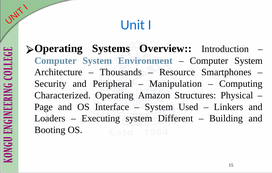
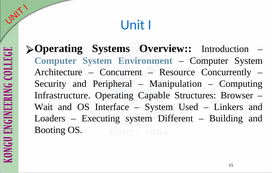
Thousands: Thousands -> Concurrent (121, 72)
Smartphones: Smartphones -> Concurrently (226, 72)
Characterized: Characterized -> Infrastructure (62, 95)
Amazon: Amazon -> Capable (154, 95)
Physical: Physical -> Browser (237, 95)
Page: Page -> Wait (44, 107)
